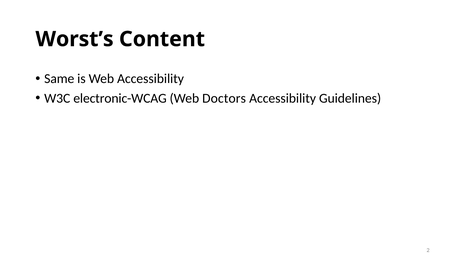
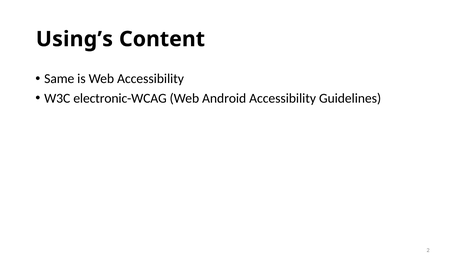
Worst’s: Worst’s -> Using’s (74, 39)
Doctors: Doctors -> Android (224, 98)
